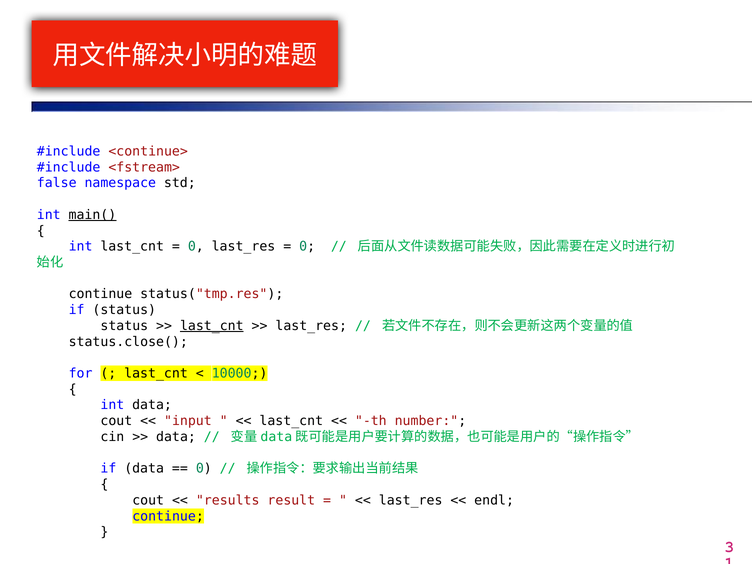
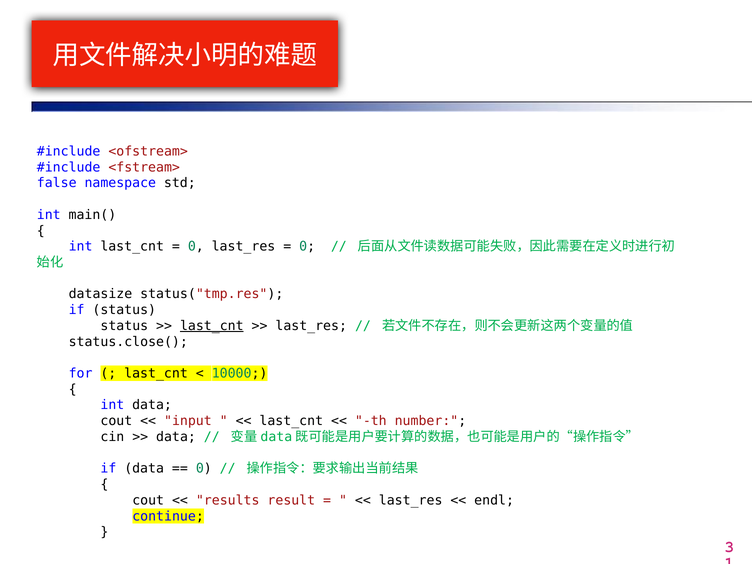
<continue>: <continue> -> <ofstream> (148, 151)
main( underline: present -> none (92, 215)
continue: continue -> datasize (100, 294)
